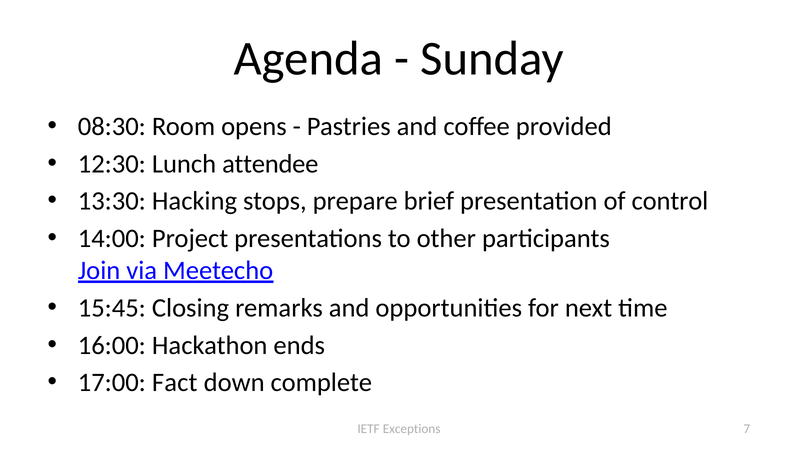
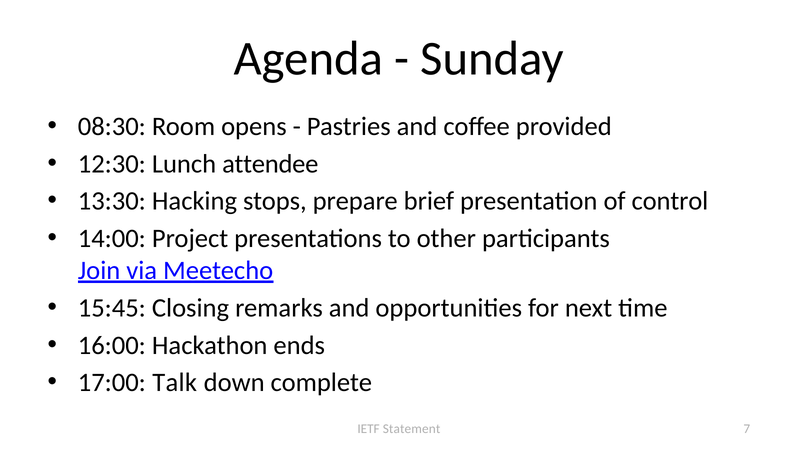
Fact: Fact -> Talk (175, 382)
Exceptions: Exceptions -> Statement (412, 429)
